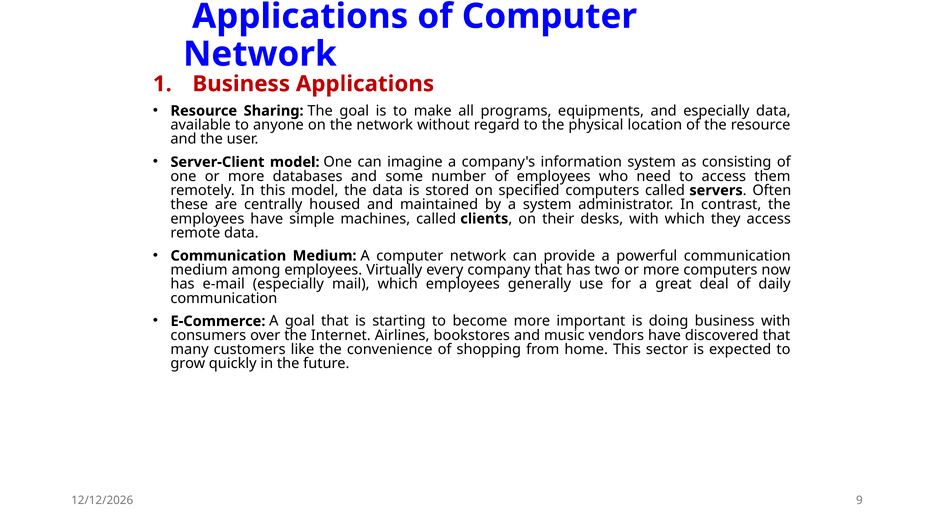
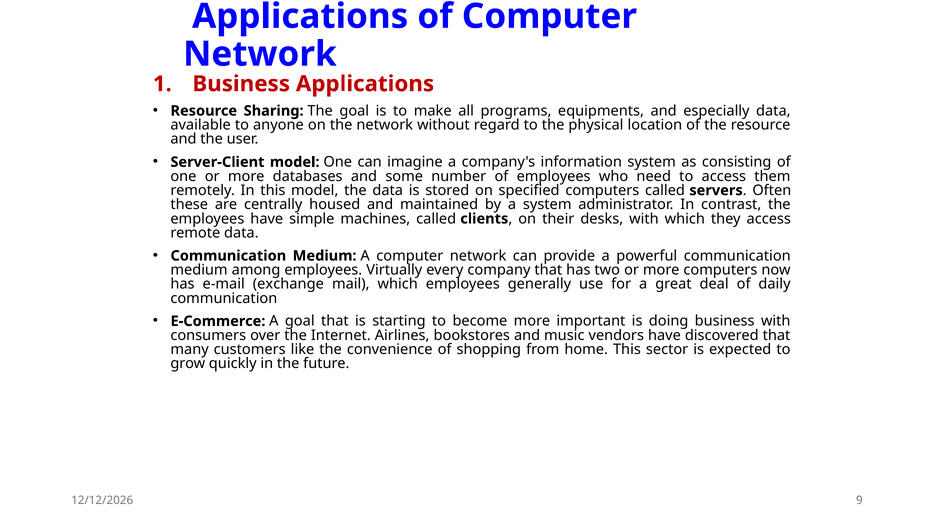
e-mail especially: especially -> exchange (288, 284)
